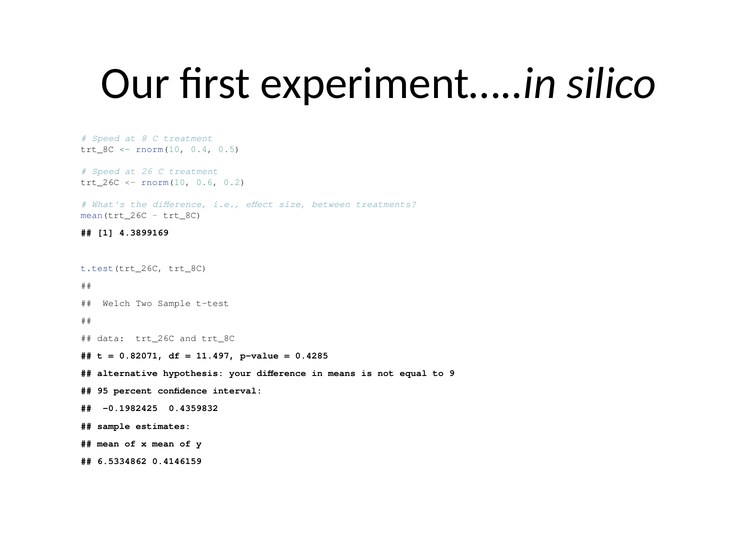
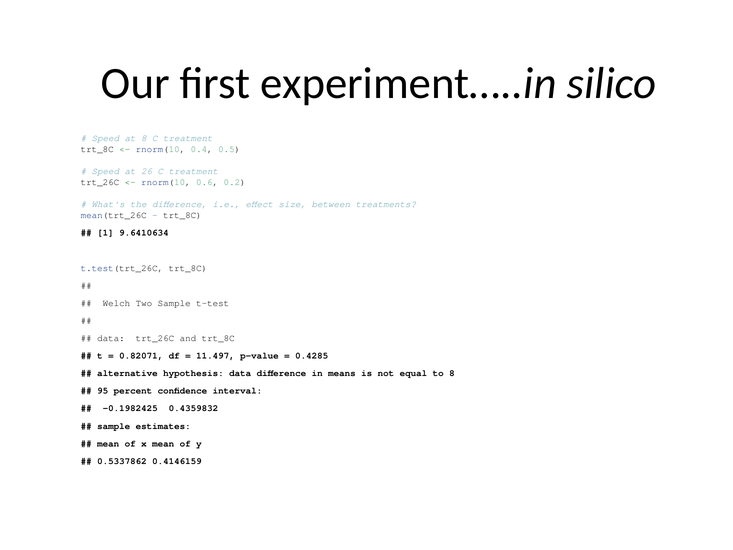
4.3899169: 4.3899169 -> 9.6410634 (144, 233)
hypothesis your: your -> data (240, 373)
to 9: 9 -> 8 (452, 373)
6.5334862: 6.5334862 -> 0.5337862 (122, 461)
